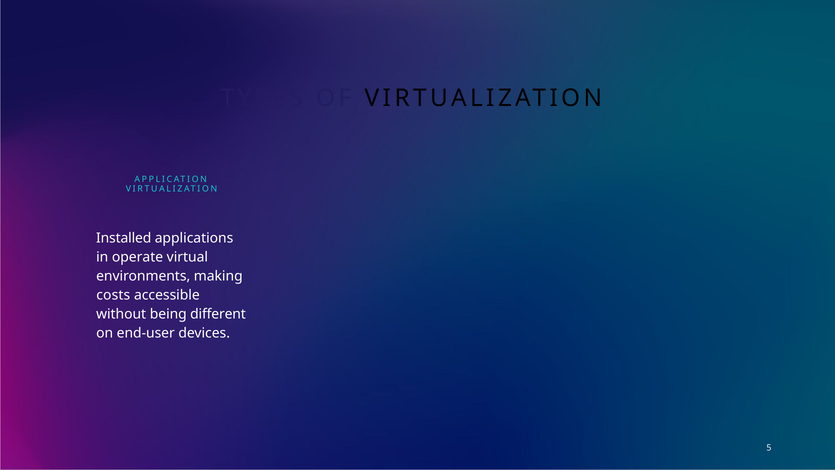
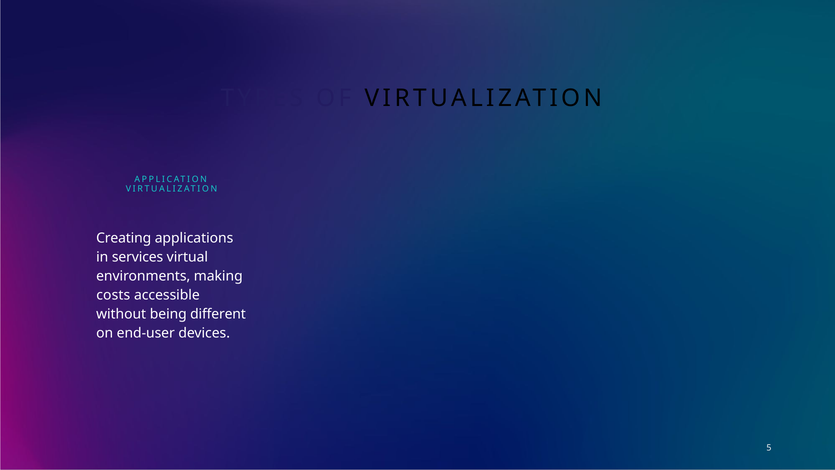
Installed: Installed -> Creating (124, 238)
operate: operate -> services (138, 257)
